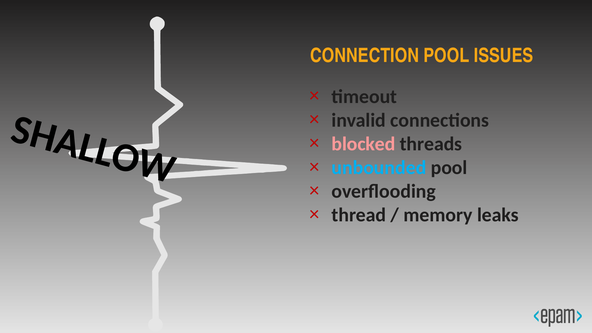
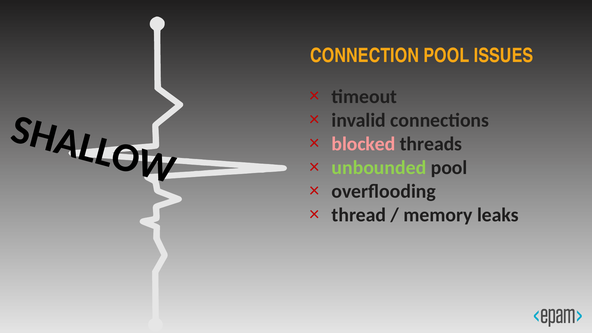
unbounded colour: light blue -> light green (379, 168)
